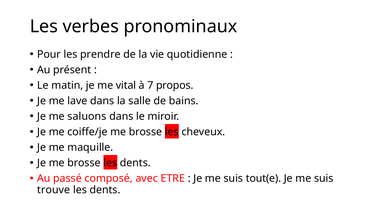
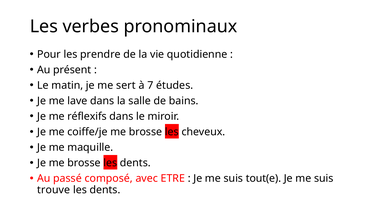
vital: vital -> sert (126, 85)
propos: propos -> études (175, 85)
saluons: saluons -> réflexifs (87, 116)
